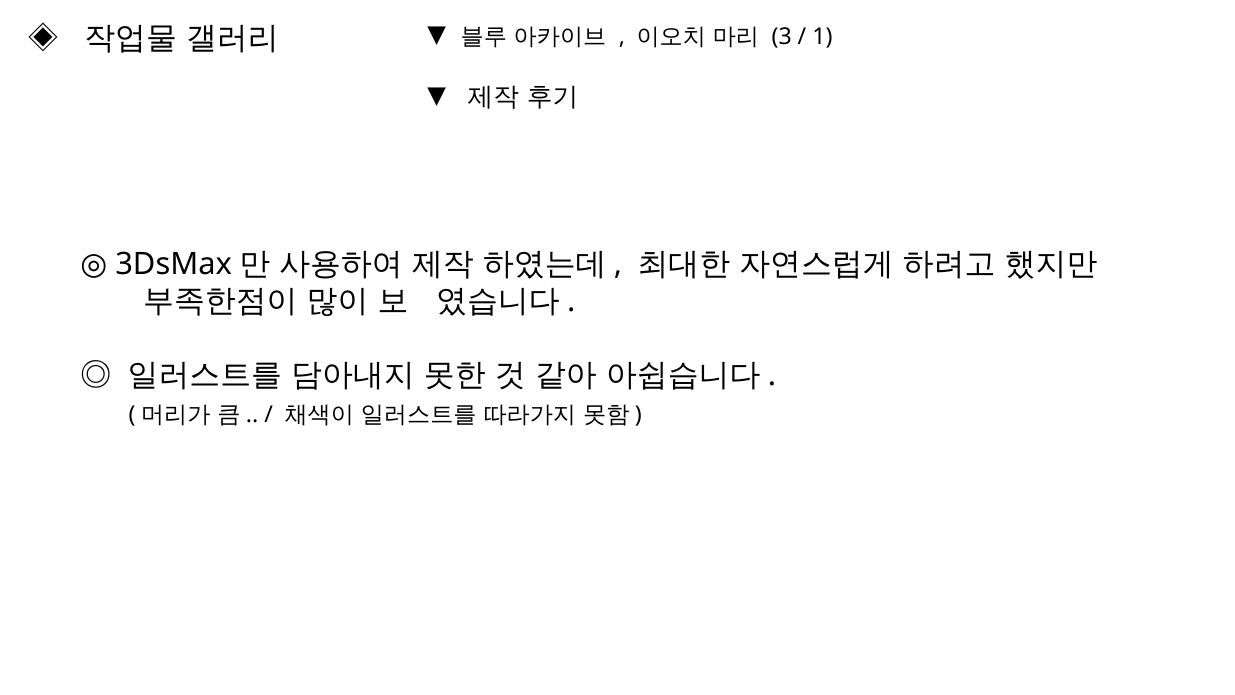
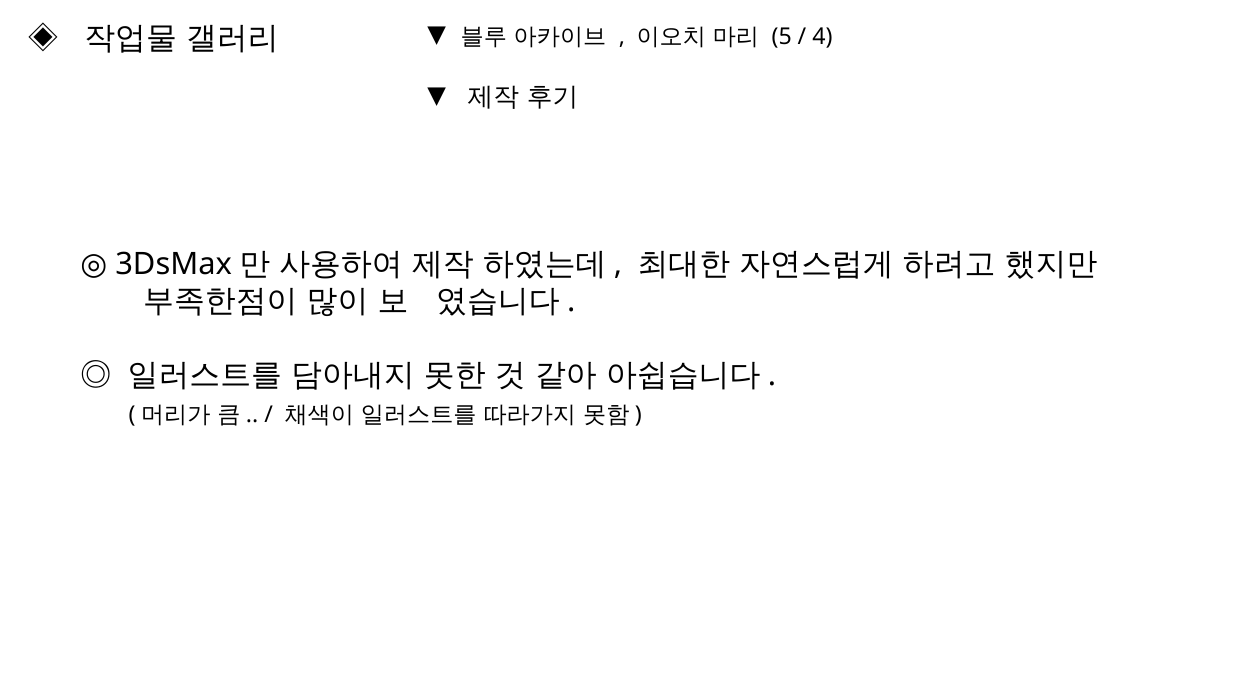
3: 3 -> 5 (782, 37)
1: 1 -> 4 (822, 37)
